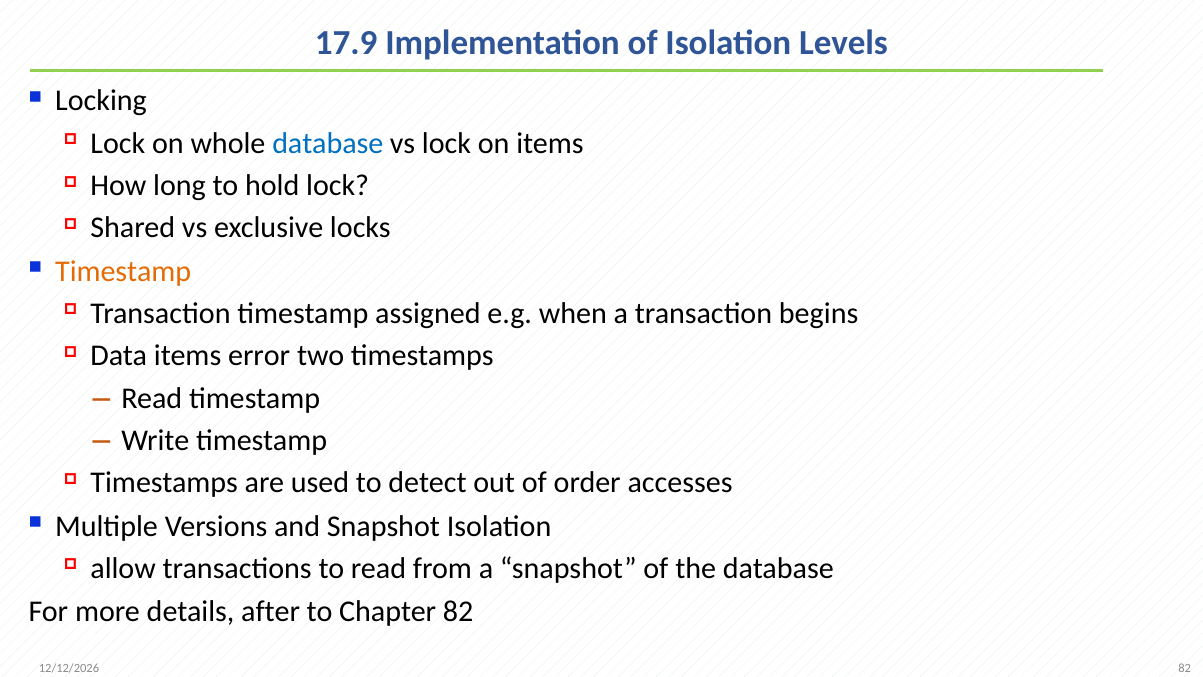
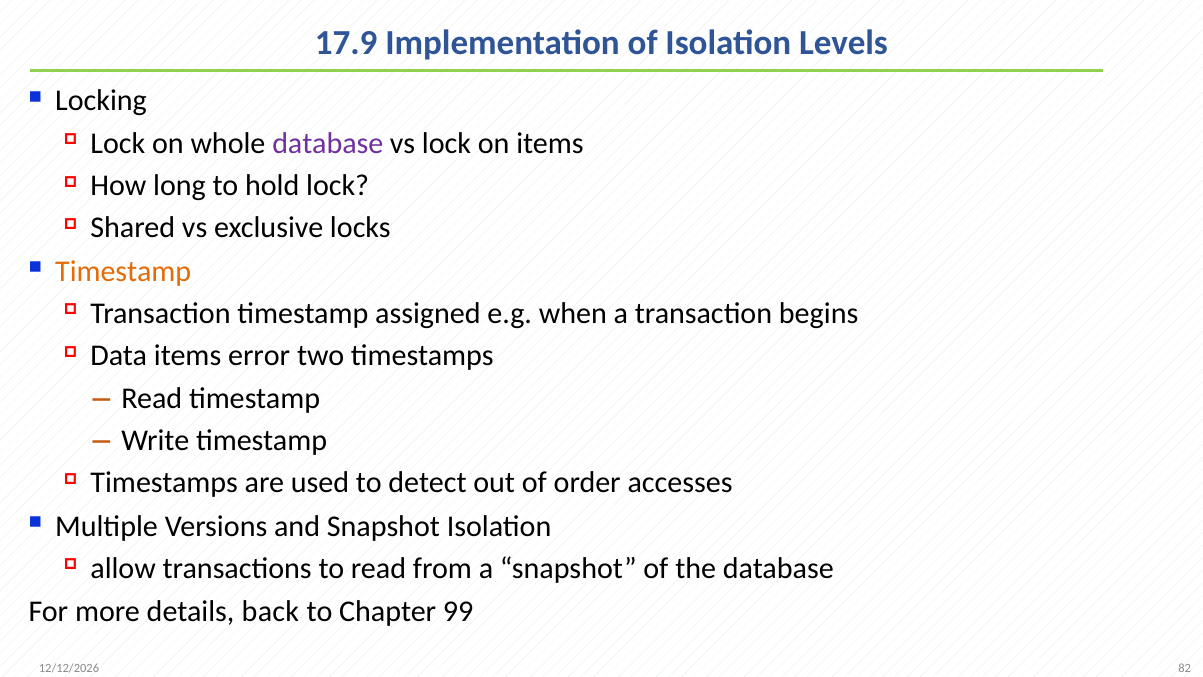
database colour: blue -> purple (328, 143)
after: after -> back (270, 611)
Chapter 82: 82 -> 99 (458, 611)
